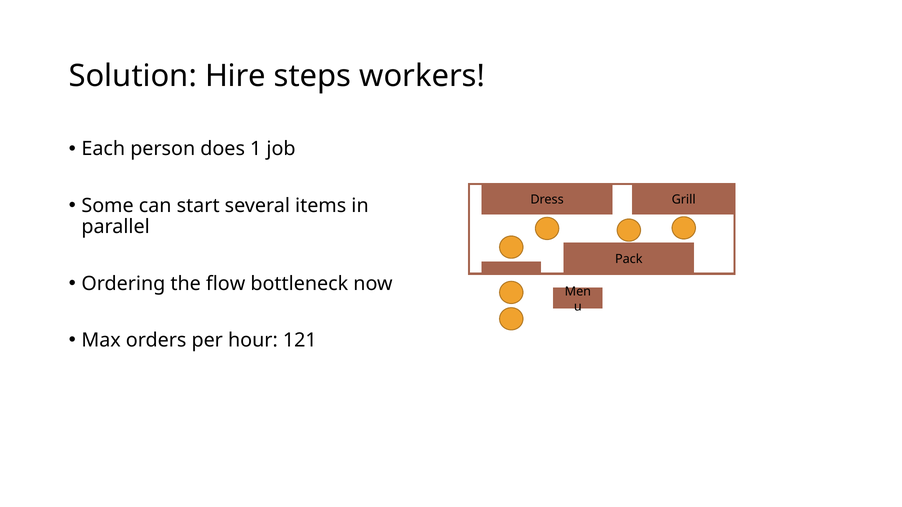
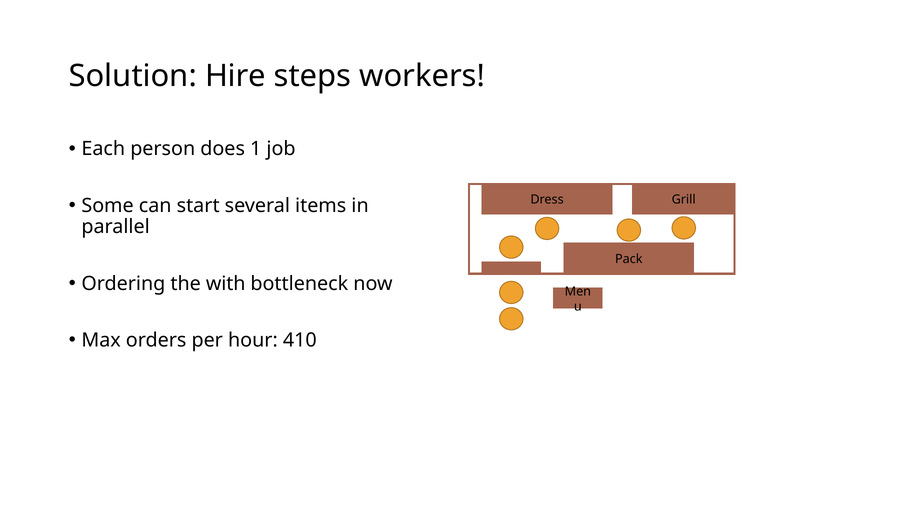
flow: flow -> with (226, 284)
121: 121 -> 410 (300, 340)
